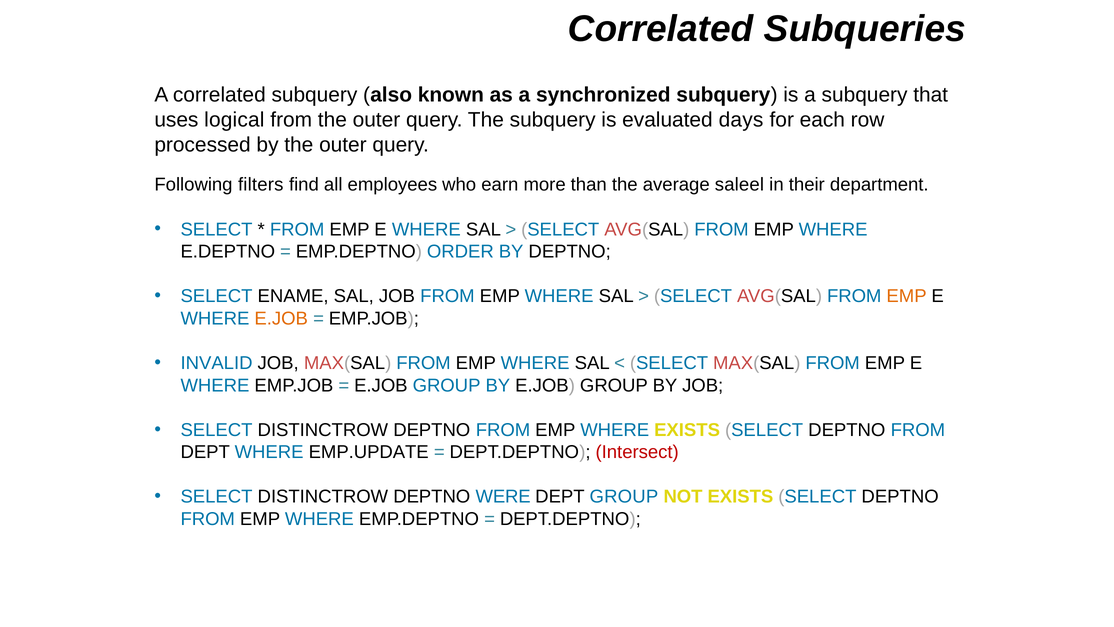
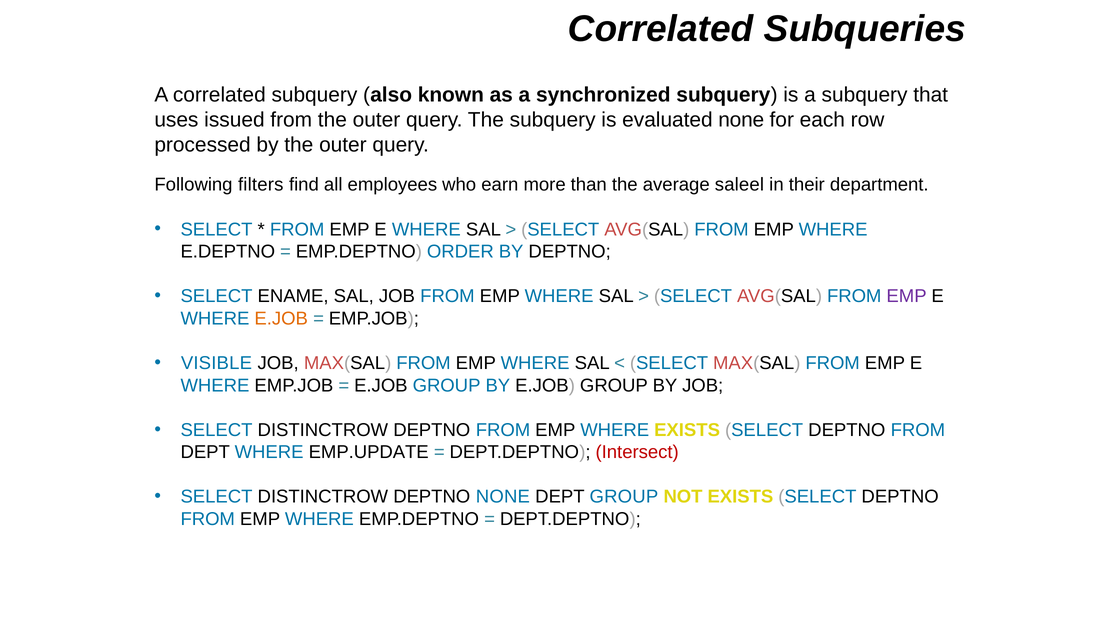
logical: logical -> issued (234, 120)
evaluated days: days -> none (741, 120)
EMP colour: orange -> purple (907, 296)
INVALID: INVALID -> VISIBLE (216, 363)
DEPTNO WERE: WERE -> NONE (503, 497)
